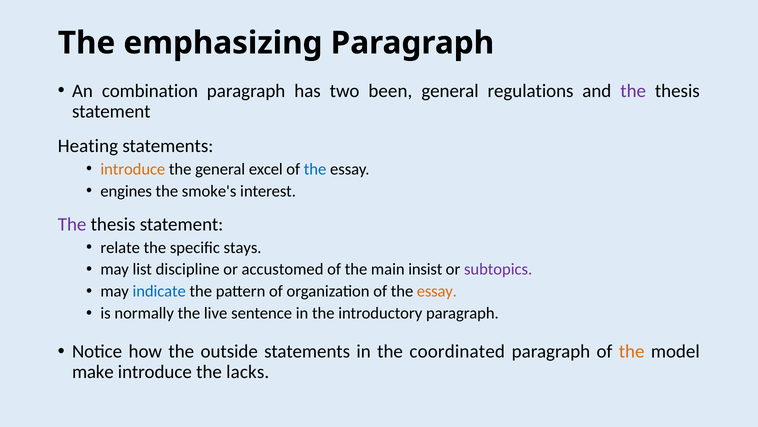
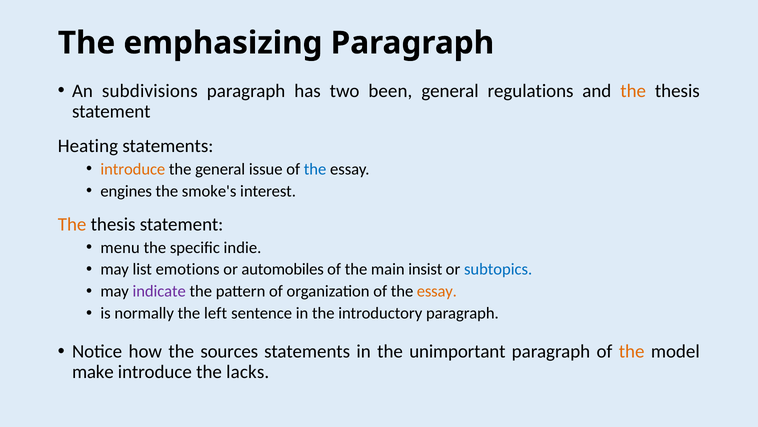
combination: combination -> subdivisions (150, 91)
the colour: purple -> orange (633, 91)
excel: excel -> issue (266, 169)
The colour: purple -> orange (72, 224)
relate: relate -> menu (120, 247)
stays: stays -> indie (243, 247)
discipline: discipline -> emotions (188, 269)
accustomed: accustomed -> automobiles (283, 269)
subtopics colour: purple -> blue (498, 269)
indicate colour: blue -> purple (159, 291)
live: live -> left (216, 313)
outside: outside -> sources (229, 351)
coordinated: coordinated -> unimportant (457, 351)
